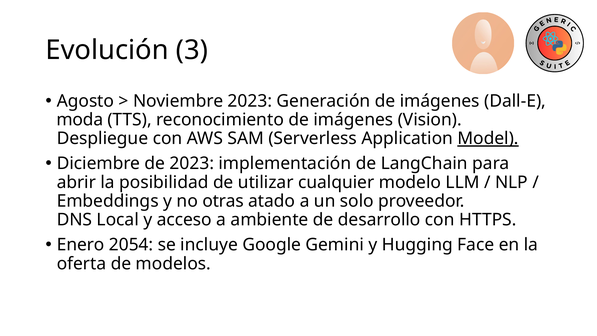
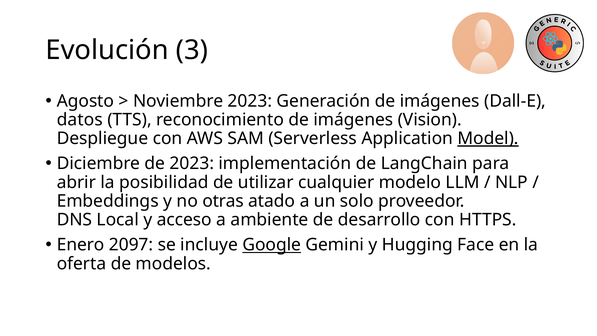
moda: moda -> datos (80, 120)
2054: 2054 -> 2097 (131, 245)
Google underline: none -> present (272, 245)
